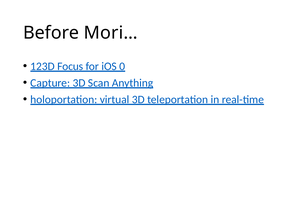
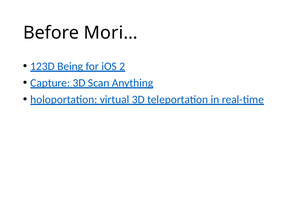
Focus: Focus -> Being (70, 66)
0: 0 -> 2 (122, 66)
